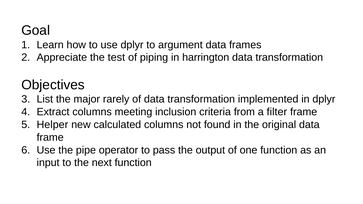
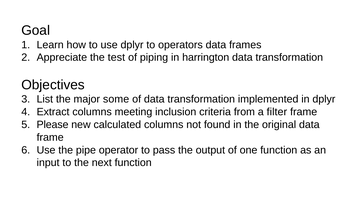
argument: argument -> operators (180, 45)
rarely: rarely -> some (116, 99)
Helper: Helper -> Please (53, 125)
